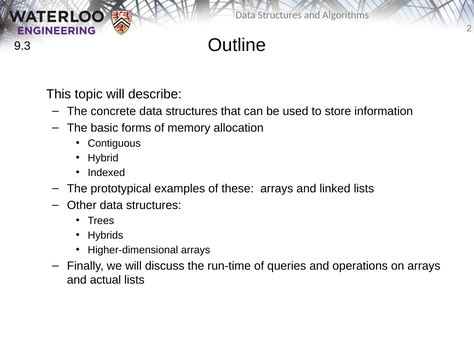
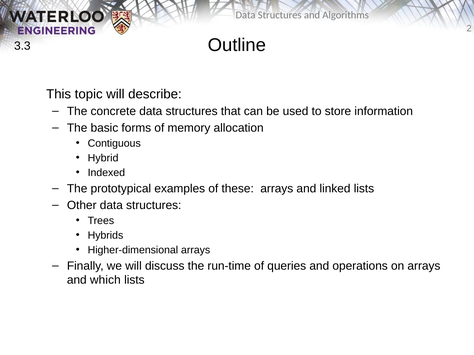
9.3: 9.3 -> 3.3 (22, 46)
actual: actual -> which (105, 280)
